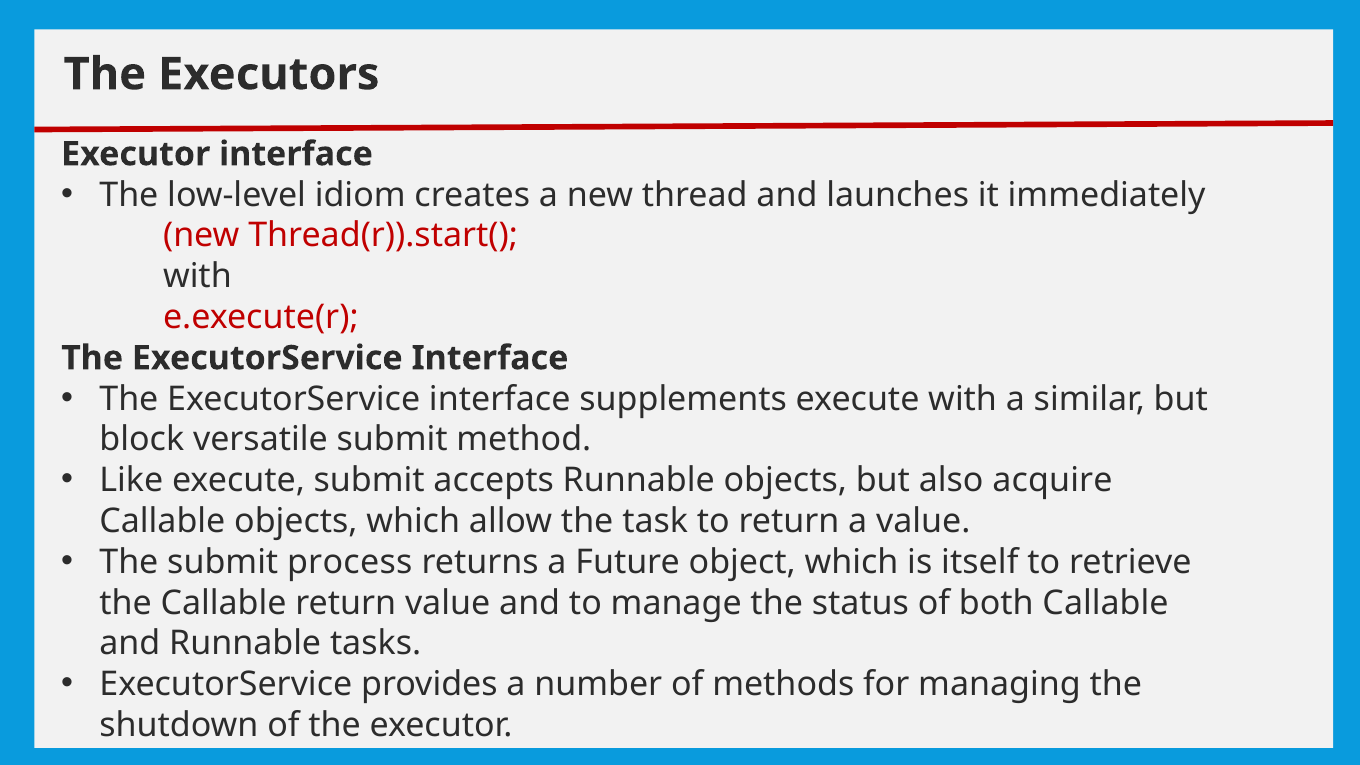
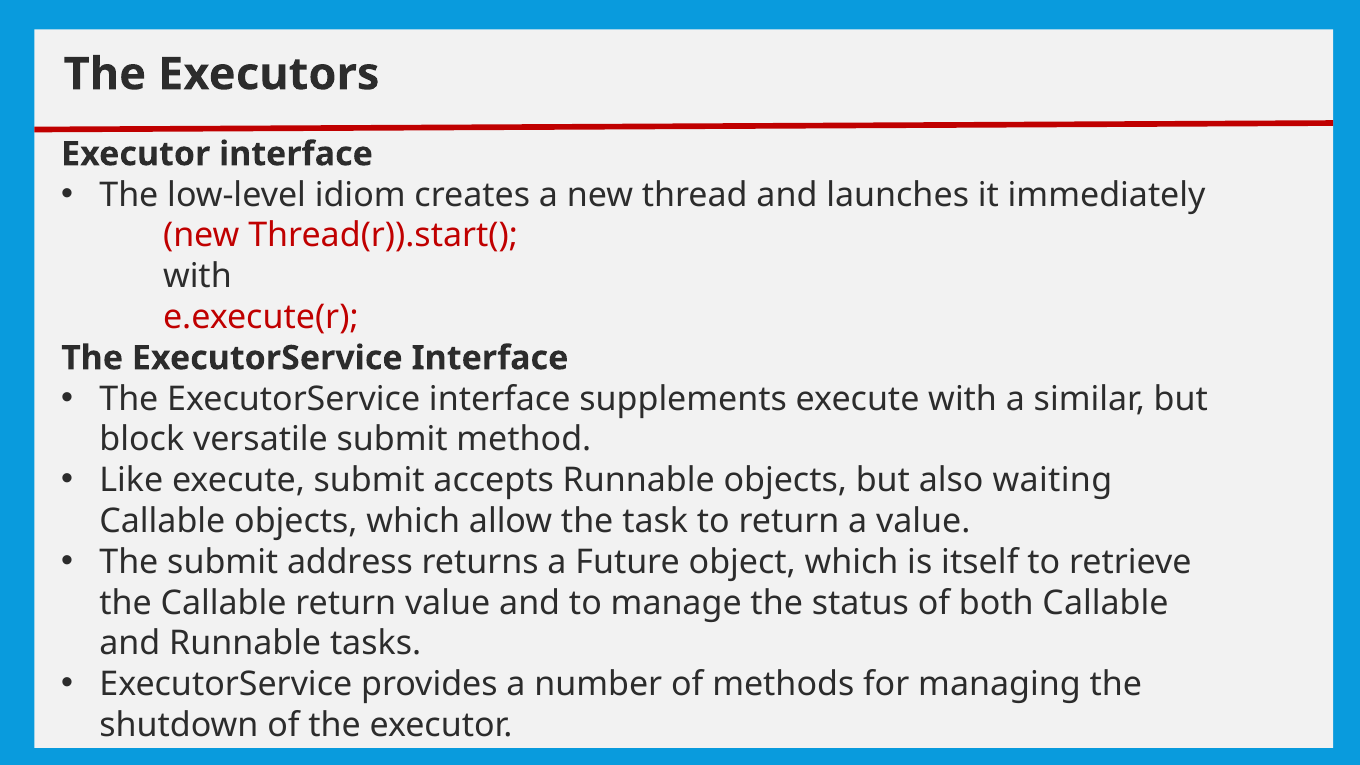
acquire: acquire -> waiting (1052, 480)
process: process -> address (350, 562)
